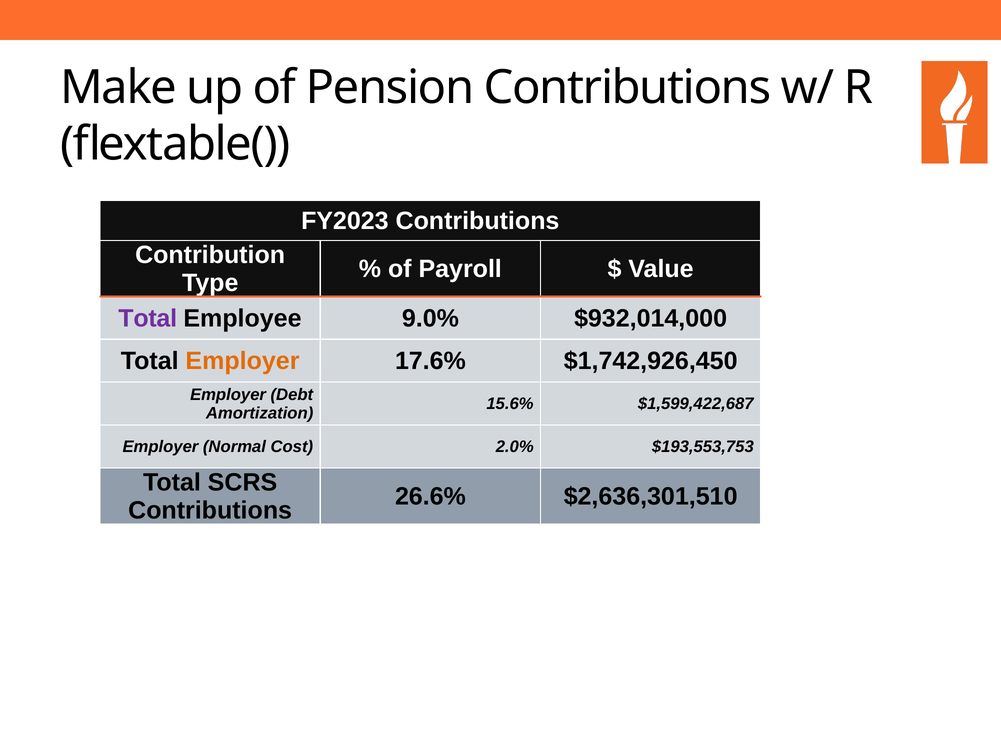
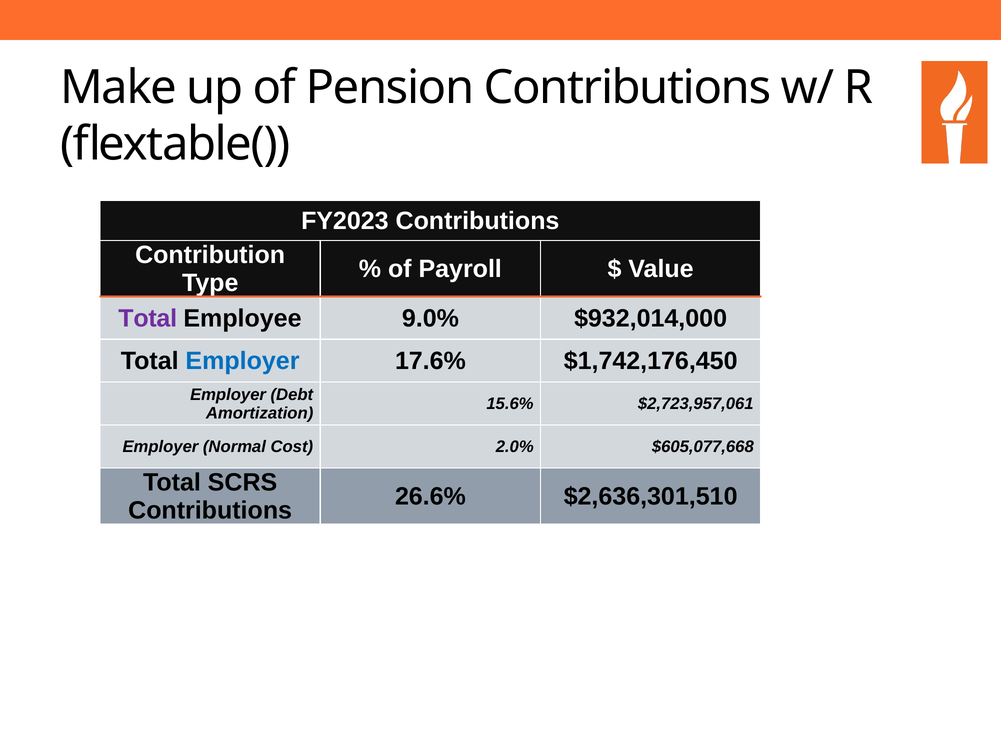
Employer colour: orange -> blue (243, 361)
$1,742,926,450: $1,742,926,450 -> $1,742,176,450 (651, 361)
$1,599,422,687: $1,599,422,687 -> $2,723,957,061 (696, 404)
$193,553,753: $193,553,753 -> $605,077,668 (703, 447)
